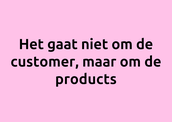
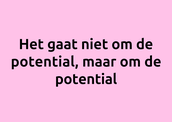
customer: customer -> potential (45, 61)
products: products -> potential (86, 79)
